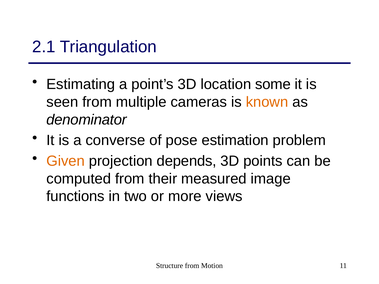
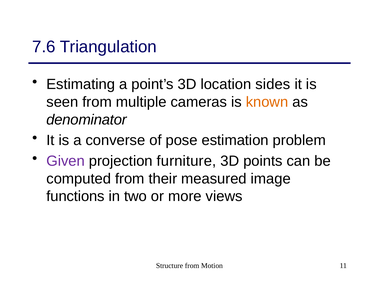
2.1: 2.1 -> 7.6 (44, 47)
some: some -> sides (273, 84)
Given colour: orange -> purple (66, 161)
depends: depends -> furniture (186, 161)
